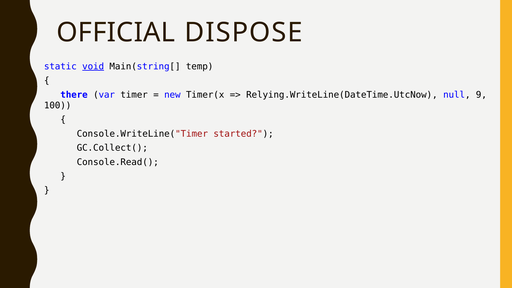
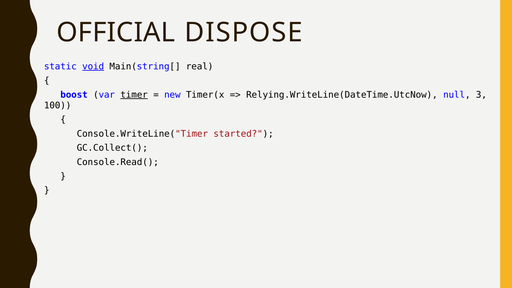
temp: temp -> real (200, 67)
there: there -> boost (74, 95)
timer underline: none -> present (134, 95)
9: 9 -> 3 (481, 95)
